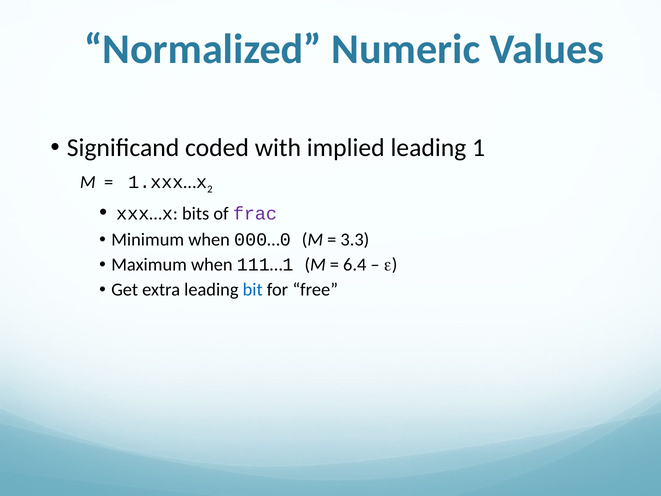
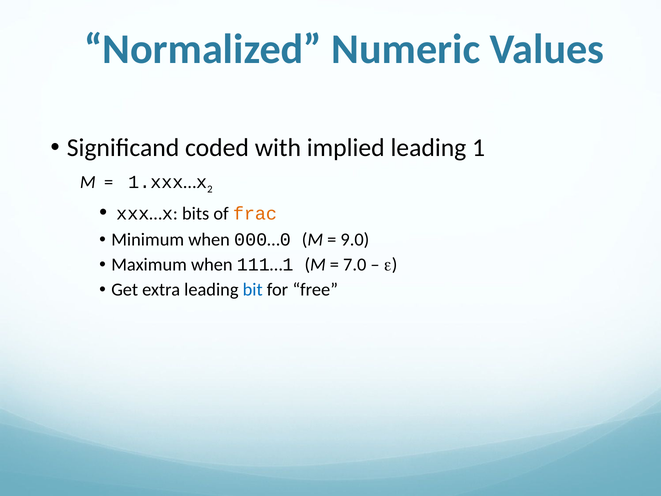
frac colour: purple -> orange (255, 214)
3.3: 3.3 -> 9.0 (355, 239)
6.4: 6.4 -> 7.0 (355, 265)
